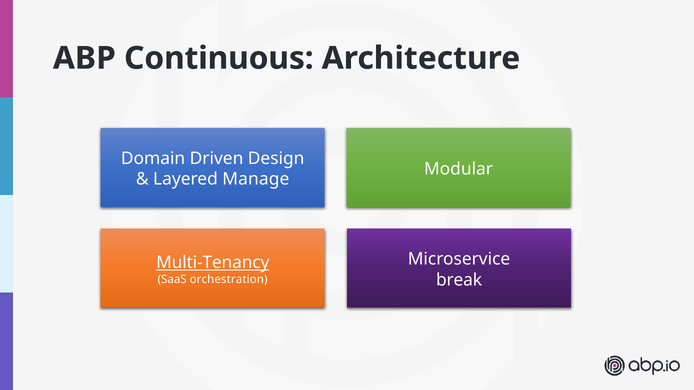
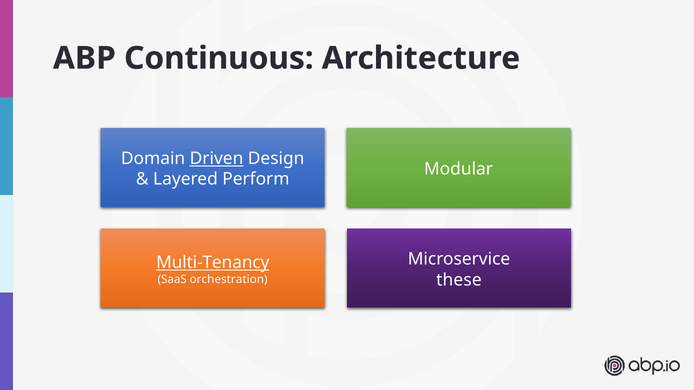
Driven underline: none -> present (217, 159)
Manage: Manage -> Perform (256, 179)
break: break -> these (459, 280)
